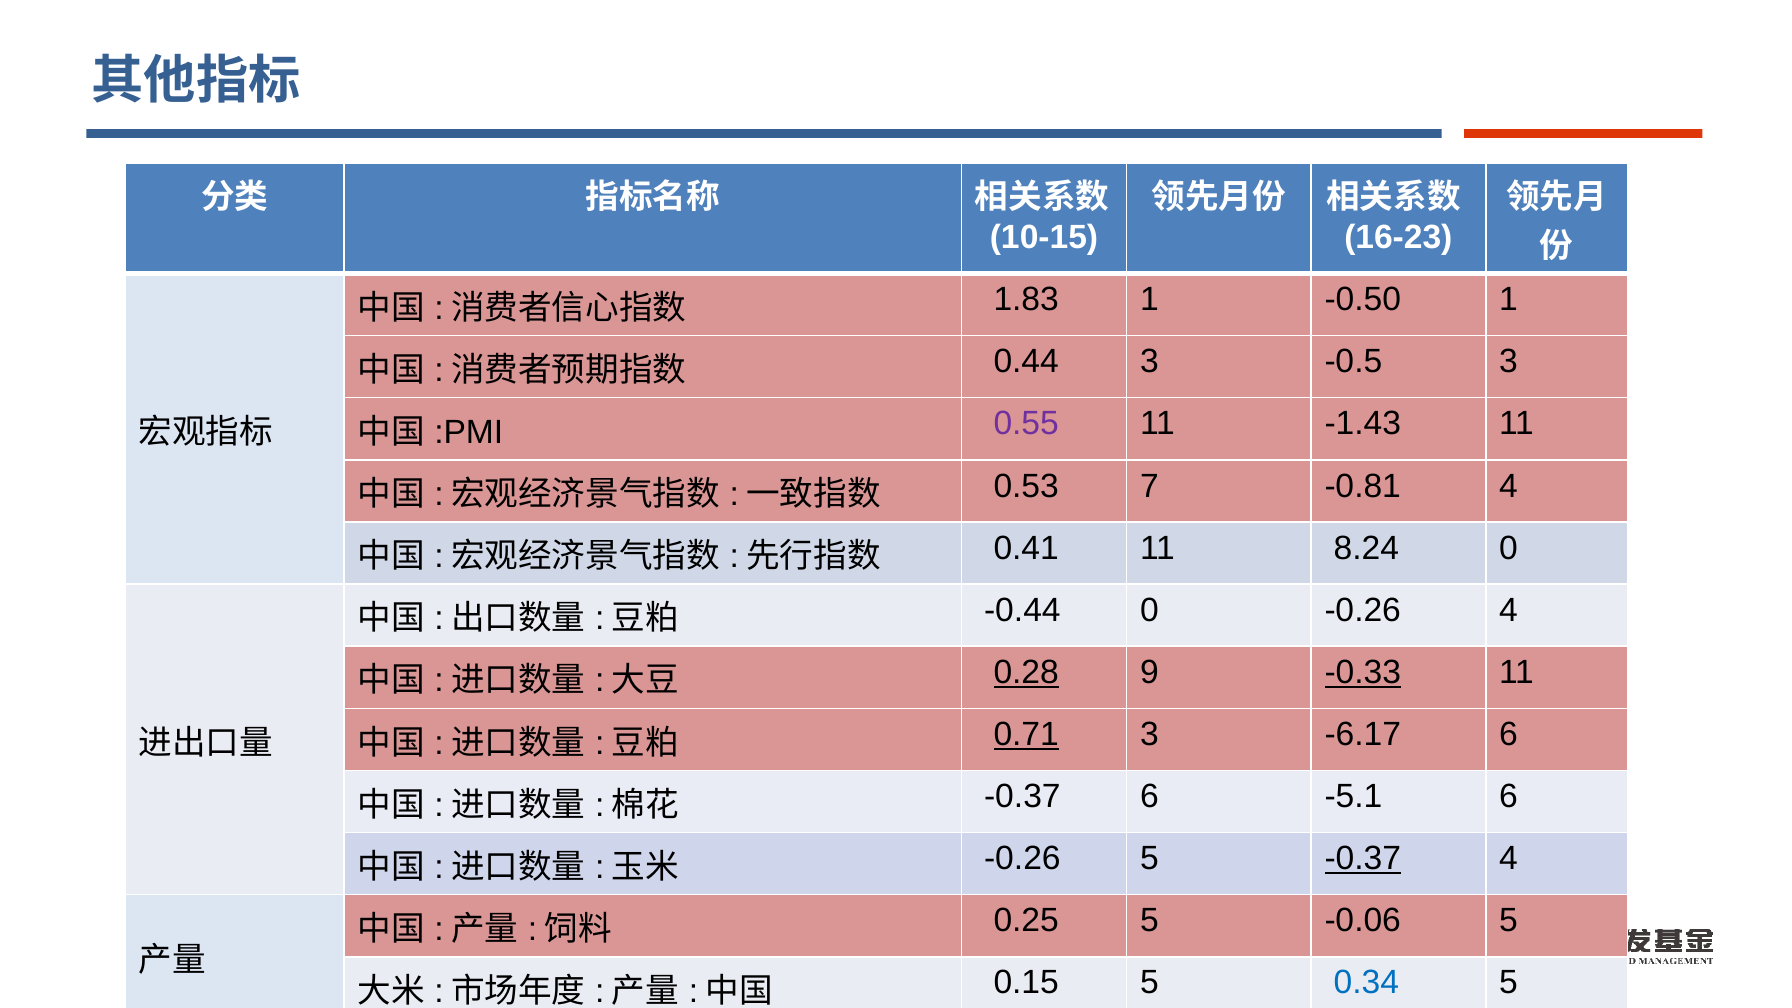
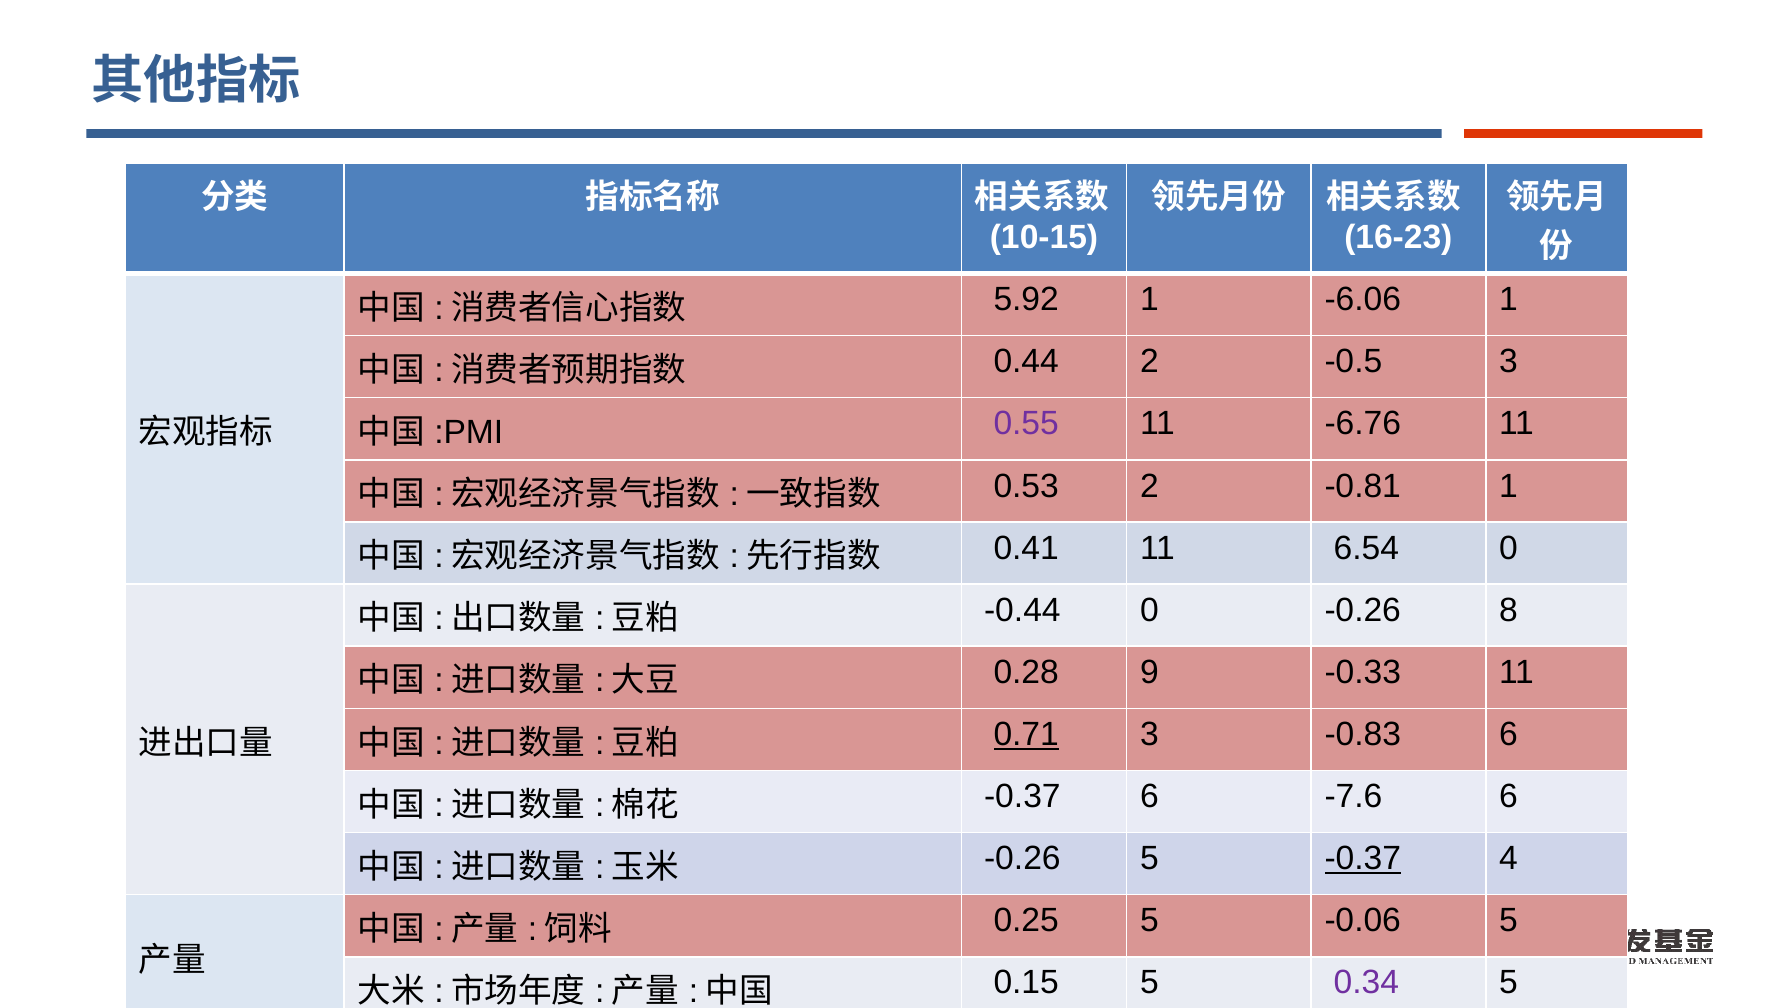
1.83: 1.83 -> 5.92 (1026, 300)
-0.50: -0.50 -> -6.06 (1363, 300)
0.44 3: 3 -> 2 (1149, 362)
-1.43: -1.43 -> -6.76 (1363, 424)
0.53 7: 7 -> 2 (1149, 486)
-0.81 4: 4 -> 1 (1509, 486)
8.24: 8.24 -> 6.54 (1366, 548)
-0.26 4: 4 -> 8 (1509, 610)
0.28 underline: present -> none (1026, 672)
-0.33 underline: present -> none (1363, 672)
-6.17: -6.17 -> -0.83 (1363, 734)
-5.1: -5.1 -> -7.6 (1353, 797)
0.34 colour: blue -> purple (1366, 983)
